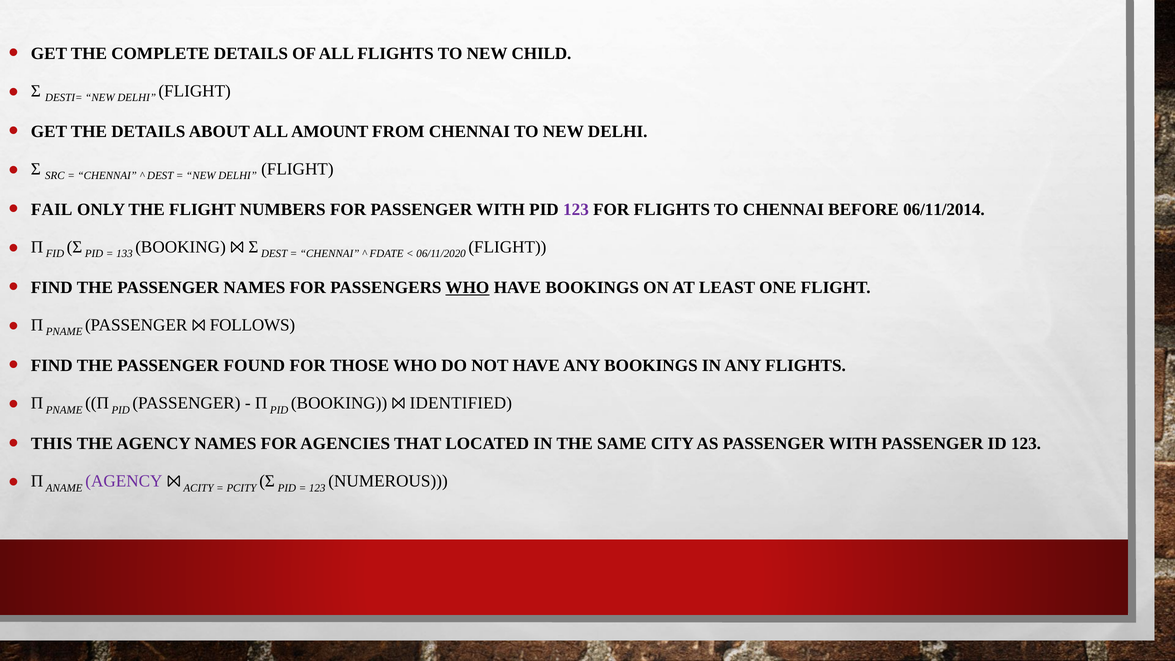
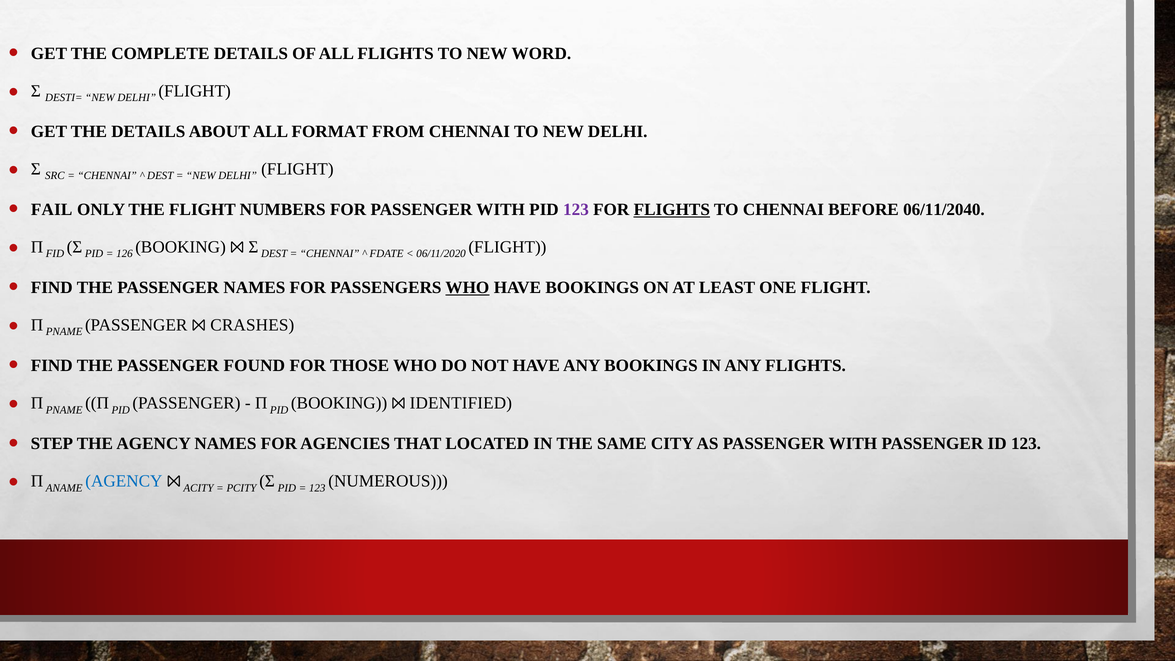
CHILD: CHILD -> WORD (541, 53)
AMOUNT: AMOUNT -> FORMAT (330, 131)
FLIGHTS underline: none -> present (672, 209)
06/11/2014: 06/11/2014 -> 06/11/2040 (944, 209)
133: 133 -> 126 (124, 254)
FOLLOWS: FOLLOWS -> CRASHES (252, 325)
THIS: THIS -> STEP (52, 443)
AGENCY colour: purple -> blue (124, 481)
